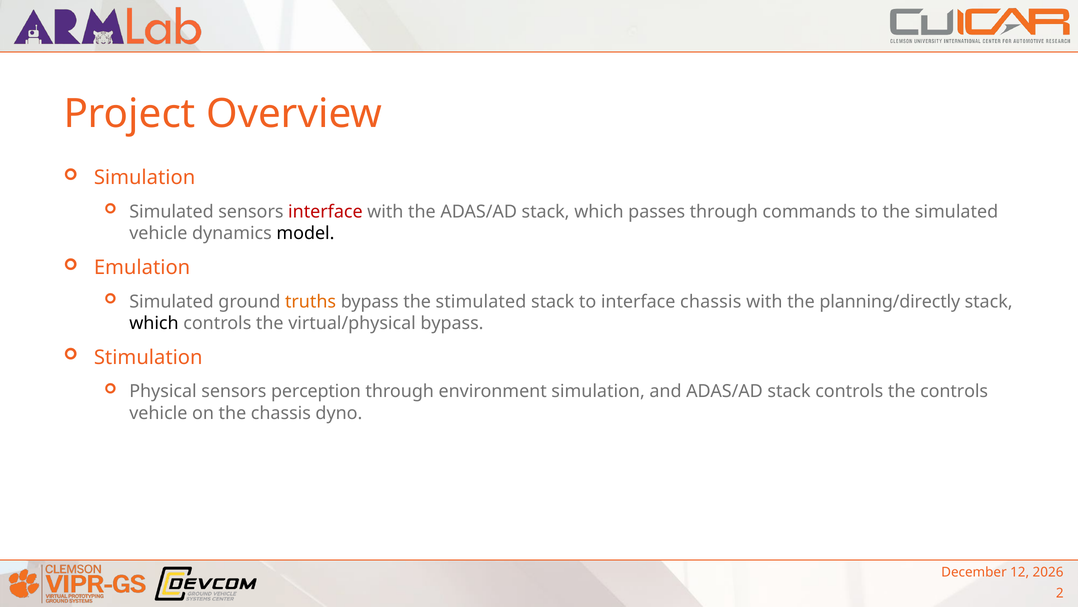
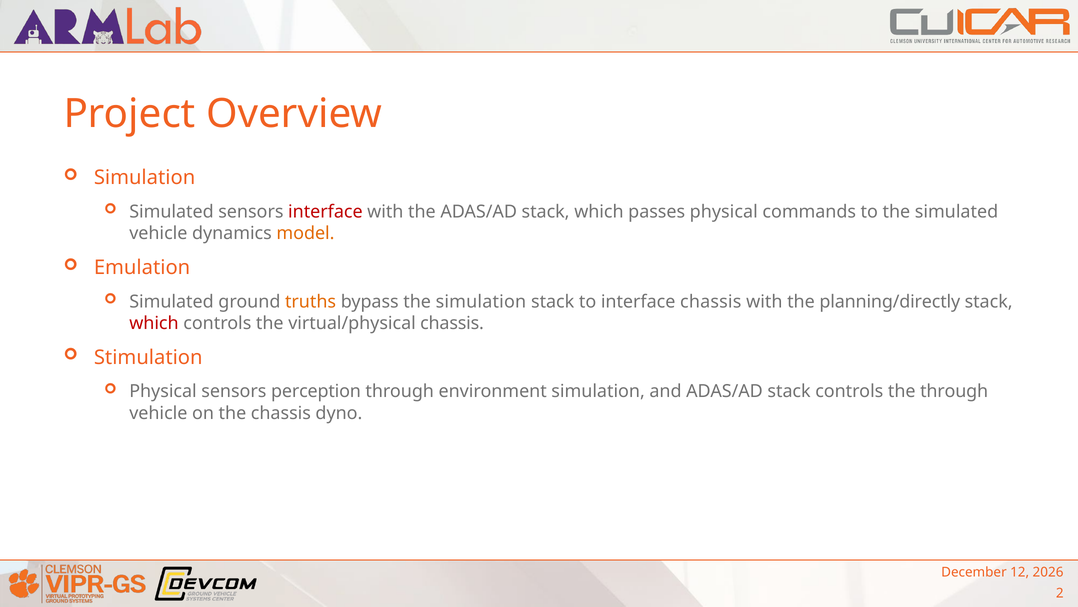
passes through: through -> physical (724, 212)
model colour: black -> orange (305, 233)
the stimulated: stimulated -> simulation (481, 301)
which colour: black -> red (154, 323)
virtual/physical bypass: bypass -> chassis (452, 323)
the controls: controls -> through (954, 391)
